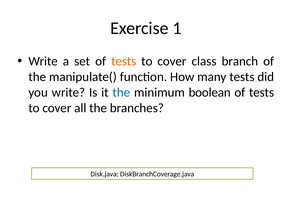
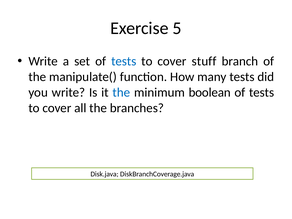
1: 1 -> 5 (177, 28)
tests colour: orange -> blue (124, 61)
class: class -> stuff (204, 61)
